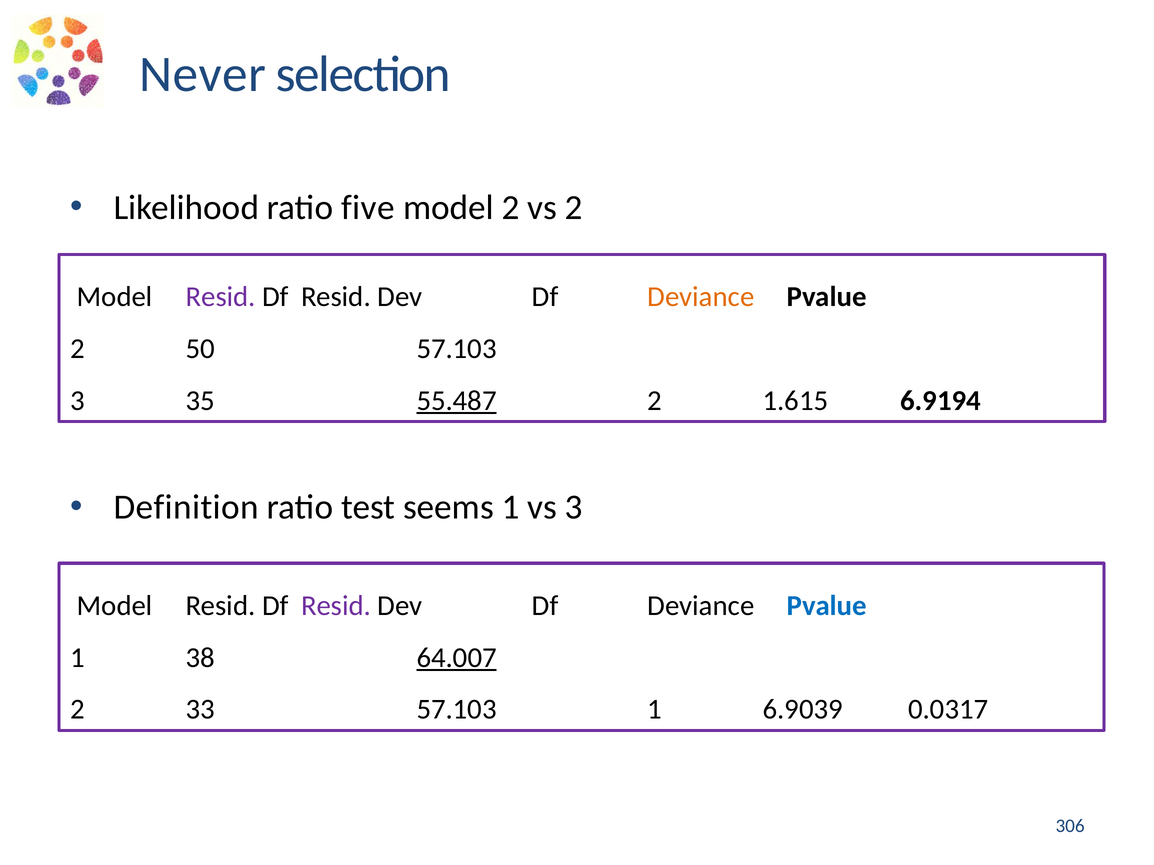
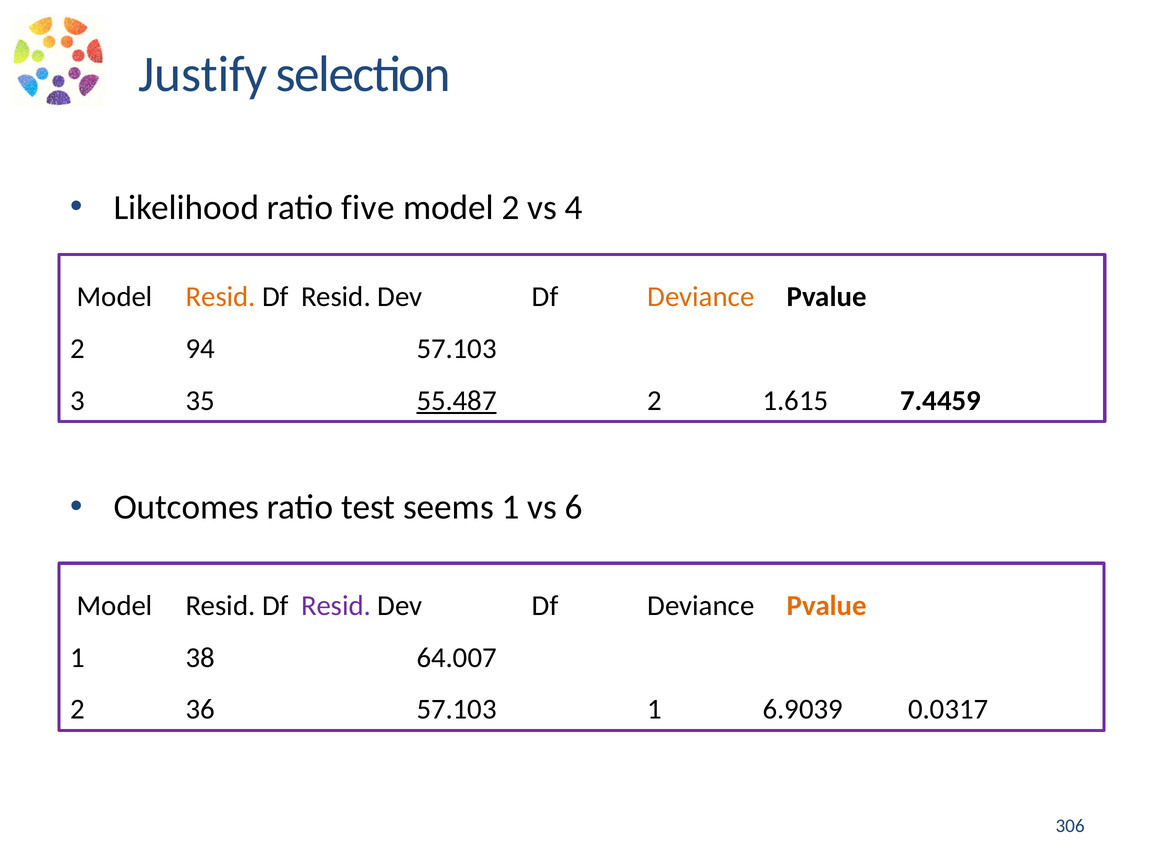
Never: Never -> Justify (203, 74)
vs 2: 2 -> 4 (574, 208)
Resid colour: purple -> orange (221, 297)
50: 50 -> 94 (200, 349)
6.9194: 6.9194 -> 7.4459 (940, 401)
Definition: Definition -> Outcomes (186, 508)
vs 3: 3 -> 6 (574, 508)
Pvalue colour: blue -> orange (827, 606)
64.007 underline: present -> none (457, 658)
33: 33 -> 36 (200, 710)
